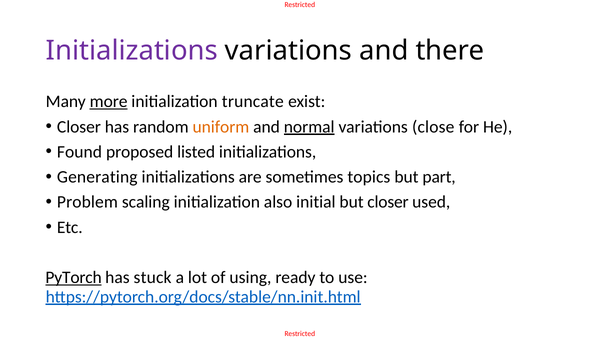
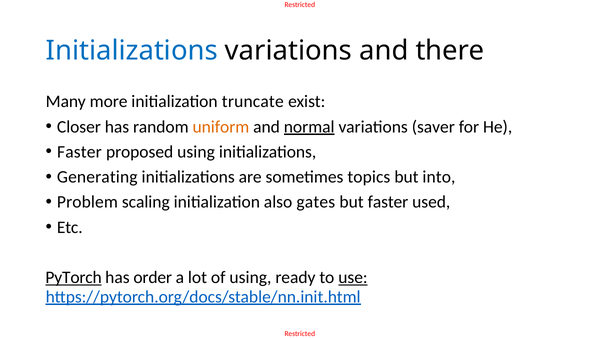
Initializations colour: purple -> blue (132, 50)
more underline: present -> none (109, 101)
close: close -> saver (433, 127)
Found: Found -> Faster (79, 152)
proposed listed: listed -> using (196, 152)
part: part -> into (439, 177)
initial: initial -> gates (316, 202)
but closer: closer -> faster (388, 202)
stuck: stuck -> order (153, 277)
use underline: none -> present (353, 277)
